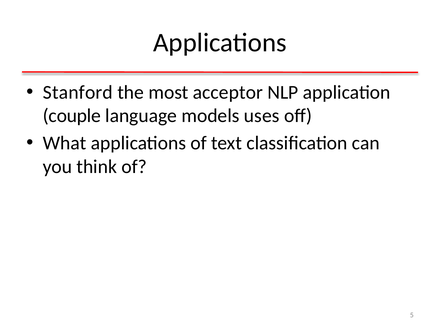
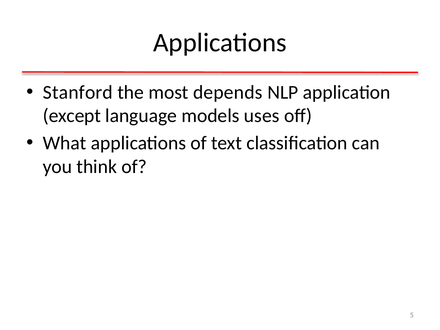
acceptor: acceptor -> depends (228, 92)
couple: couple -> except (72, 116)
